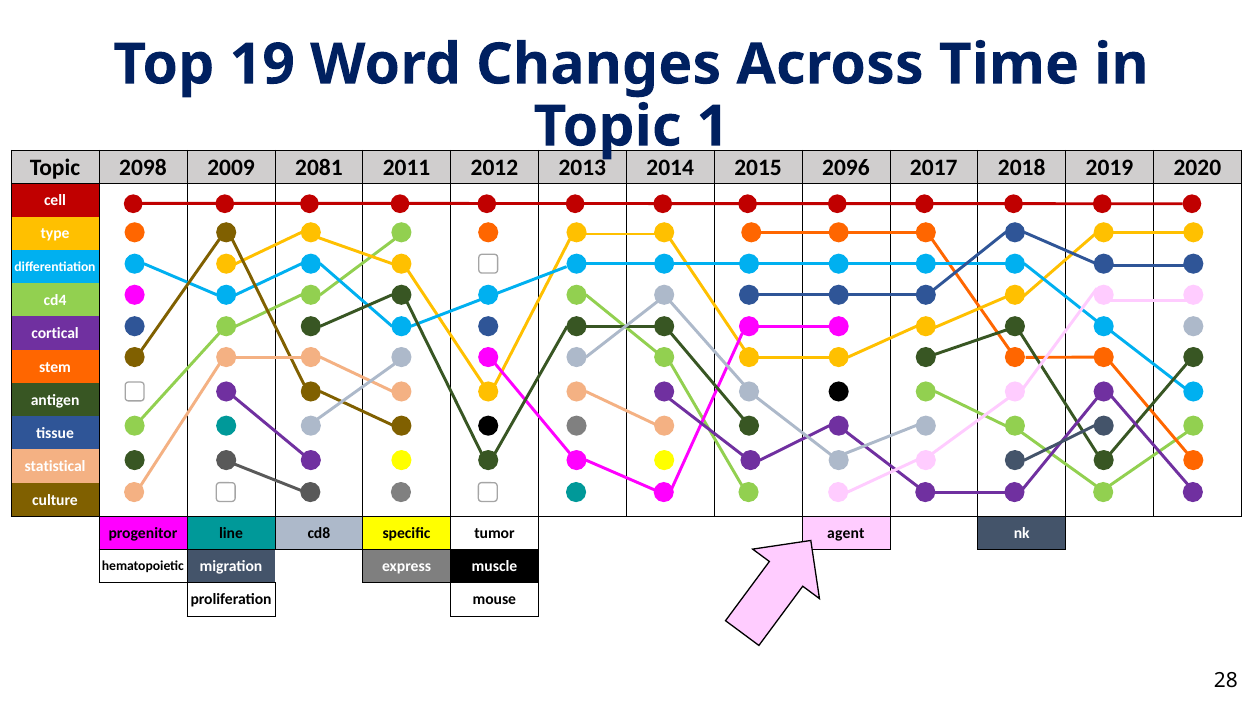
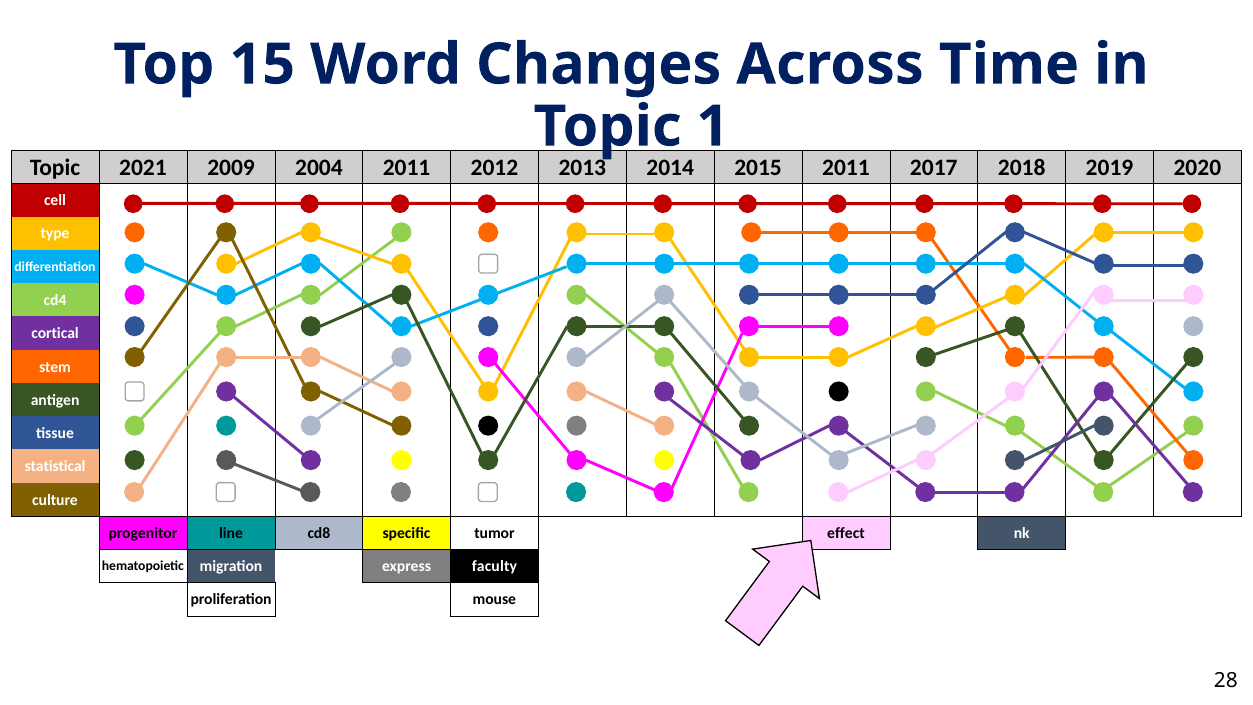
19: 19 -> 15 (262, 65)
2098: 2098 -> 2021 (143, 167)
2081: 2081 -> 2004 (319, 167)
2015 2096: 2096 -> 2011 (846, 167)
agent: agent -> effect (846, 533)
muscle: muscle -> faculty (494, 566)
